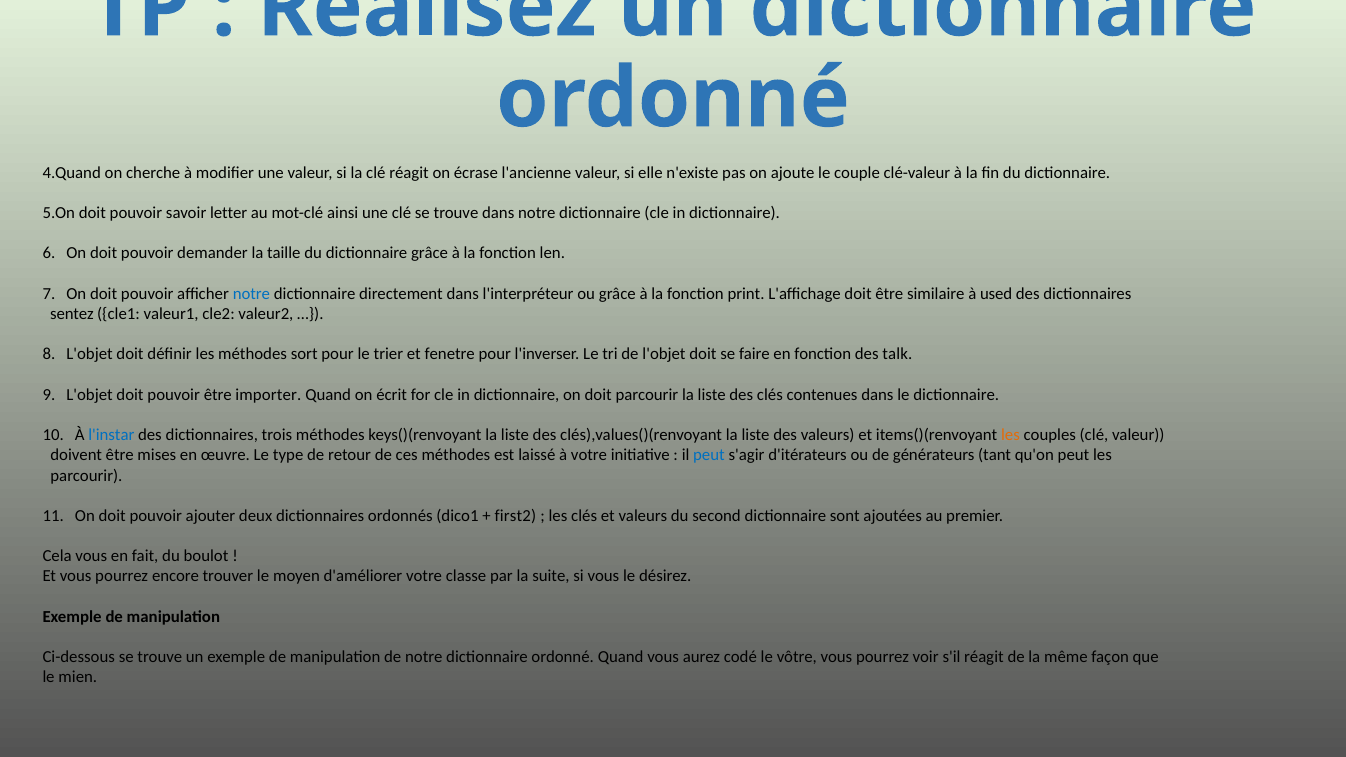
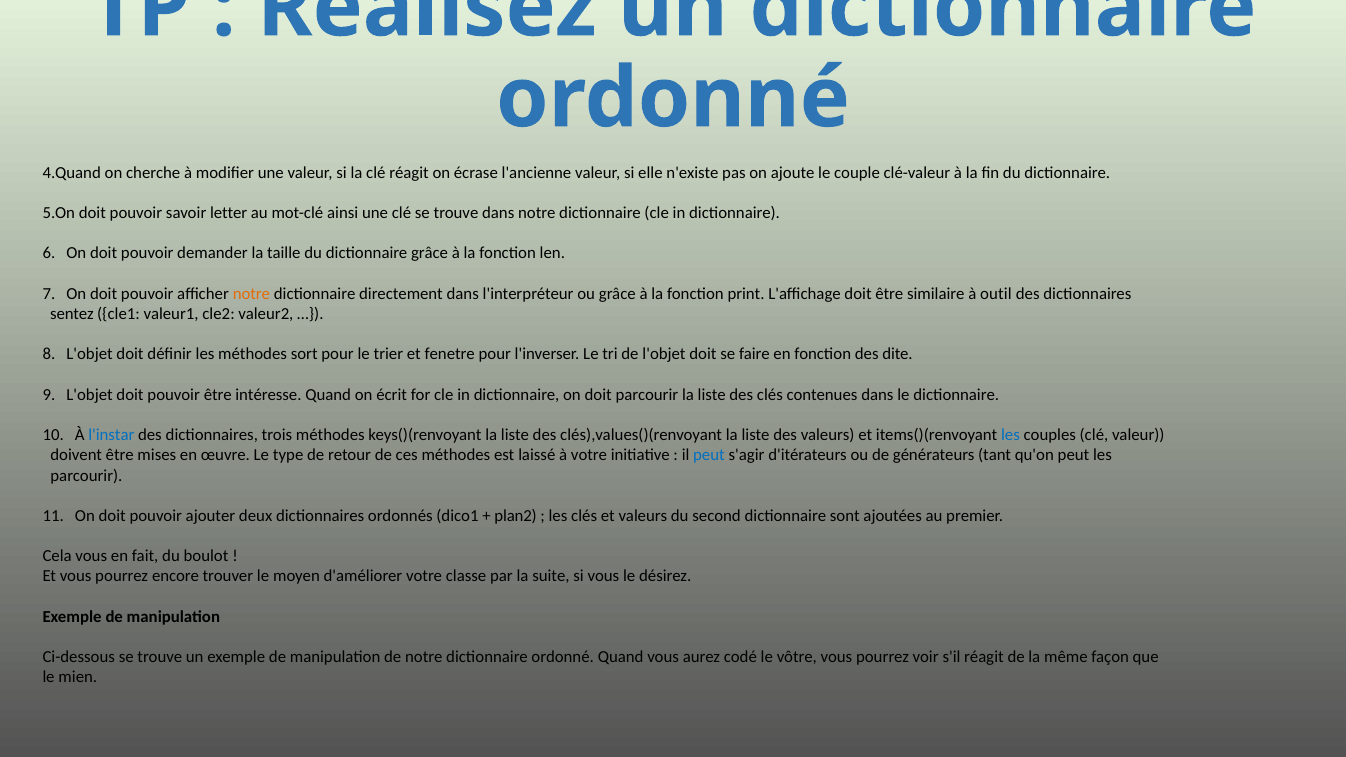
notre colour: blue -> orange (251, 294)
used: used -> outil (996, 294)
talk: talk -> dite (898, 354)
importer: importer -> intéresse (268, 395)
les colour: orange -> blue (1010, 435)
first2: first2 -> plan2 (516, 516)
